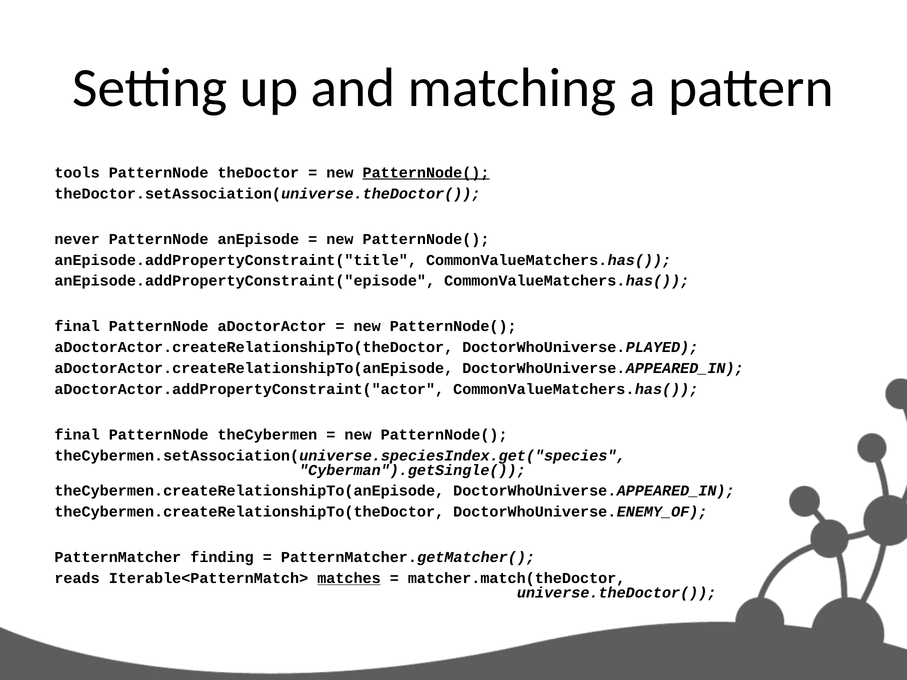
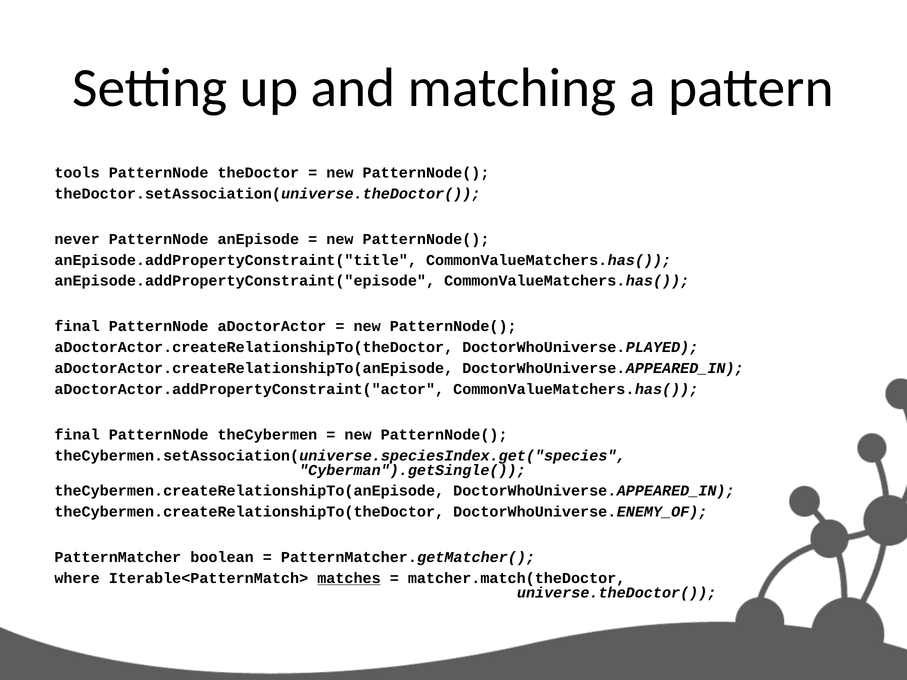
PatternNode( underline: present -> none (426, 173)
finding: finding -> boolean (222, 558)
reads: reads -> where (77, 578)
